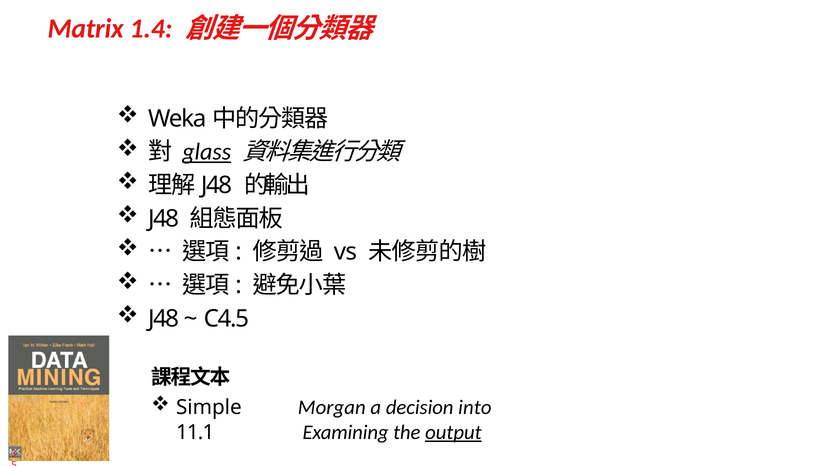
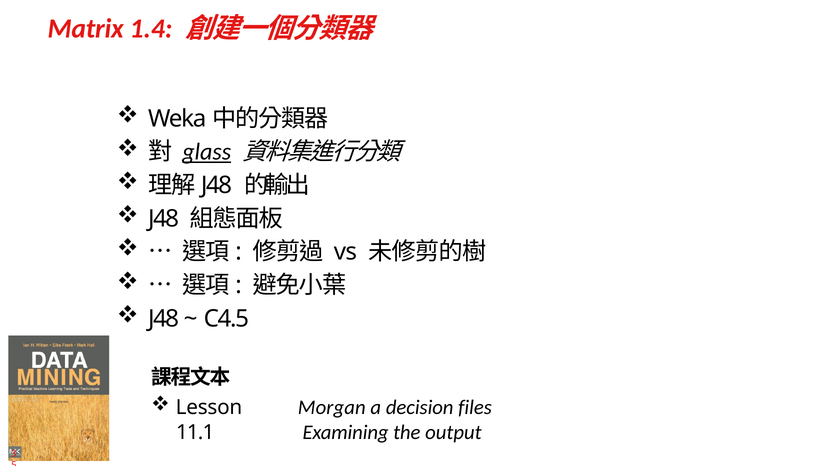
Simple: Simple -> Lesson (209, 407)
into: into -> files (475, 407)
output underline: present -> none (453, 432)
